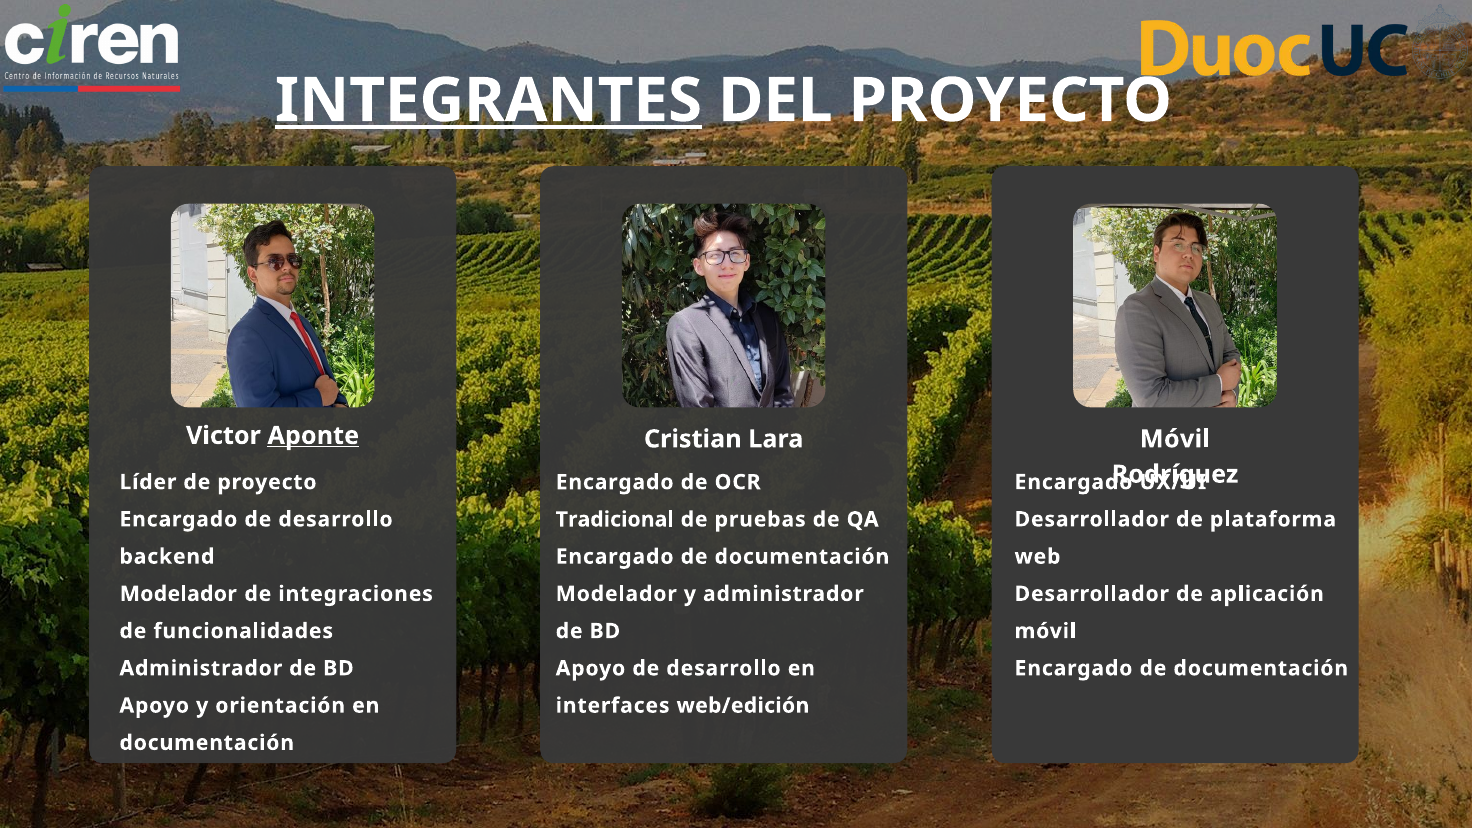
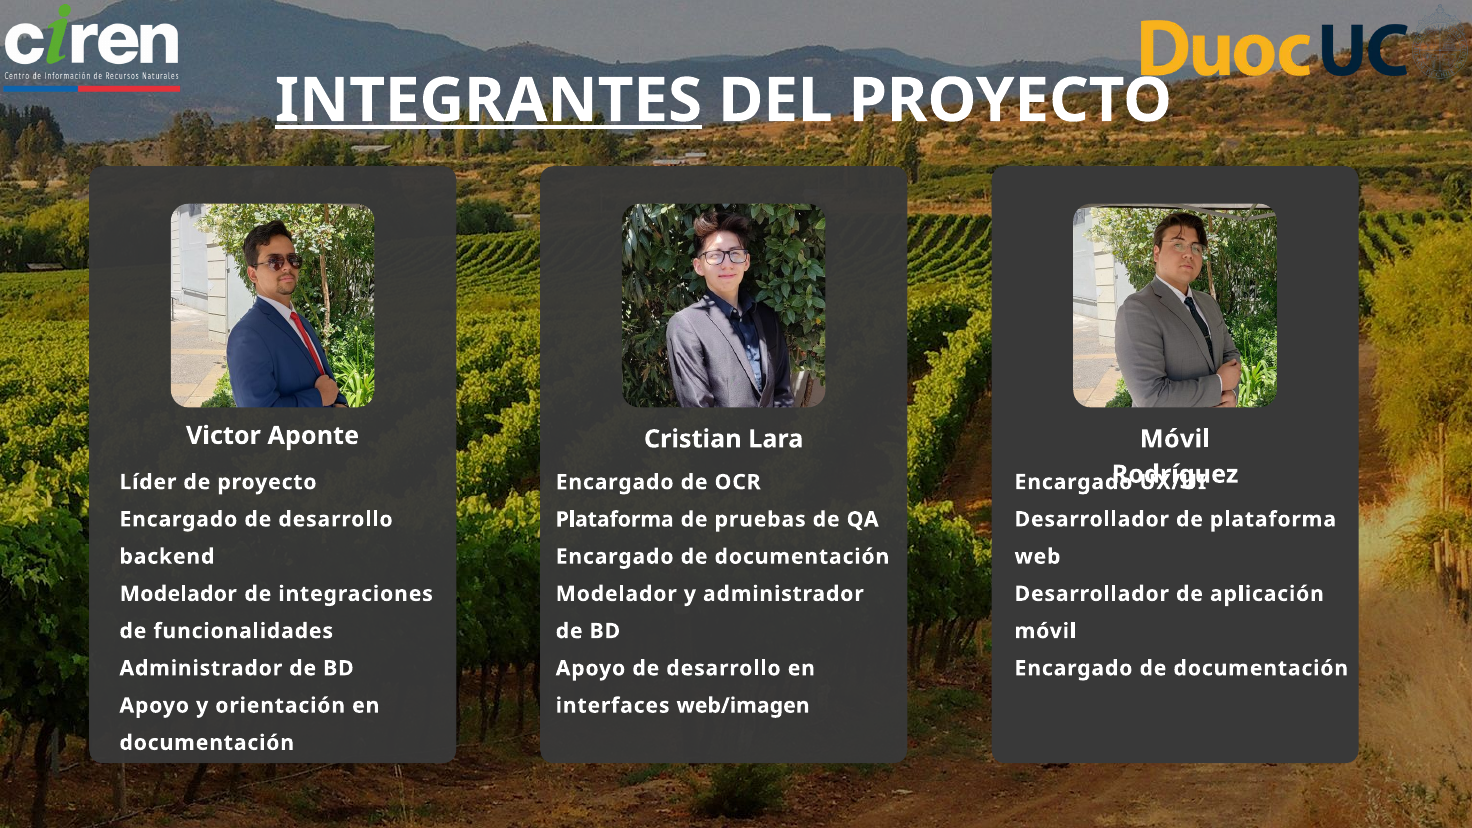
Aponte underline: present -> none (313, 436)
Tradicional: Tradicional -> Plataforma (615, 519)
web/edición: web/edición -> web/imagen (743, 706)
